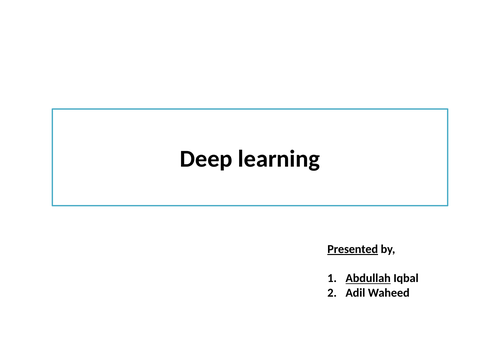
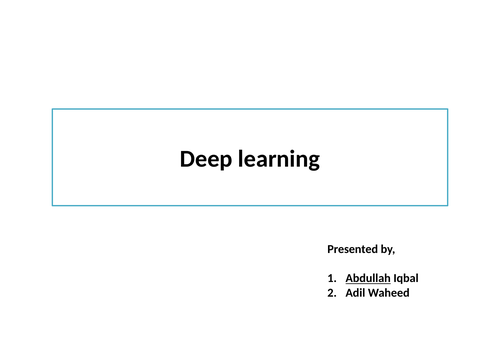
Presented underline: present -> none (353, 249)
